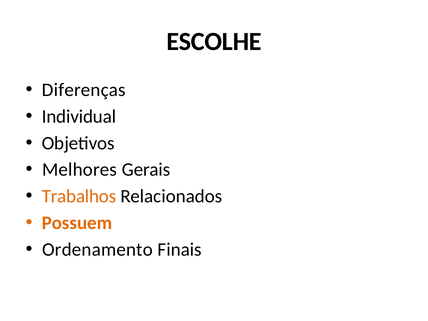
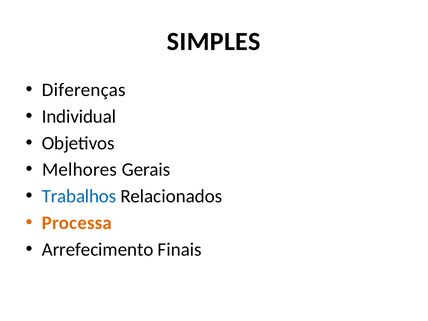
ESCOLHE: ESCOLHE -> SIMPLES (214, 41)
Trabalhos colour: orange -> blue (79, 196)
Possuem: Possuem -> Processa (77, 223)
Ordenamento: Ordenamento -> Arrefecimento (98, 250)
